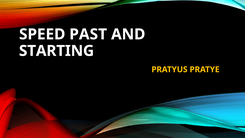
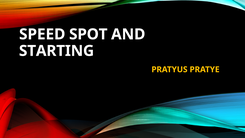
PAST: PAST -> SPOT (88, 34)
